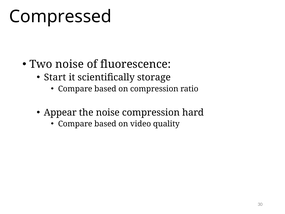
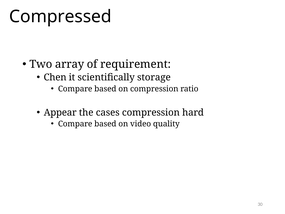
Two noise: noise -> array (70, 64)
fluorescence: fluorescence -> requirement (136, 64)
Start: Start -> Chen (55, 77)
the noise: noise -> cases (108, 112)
